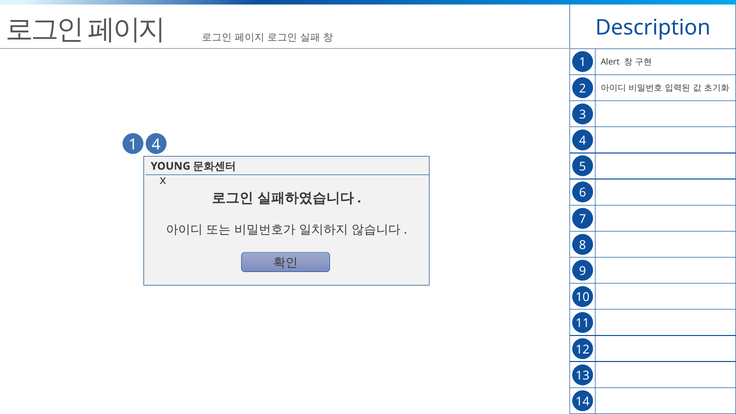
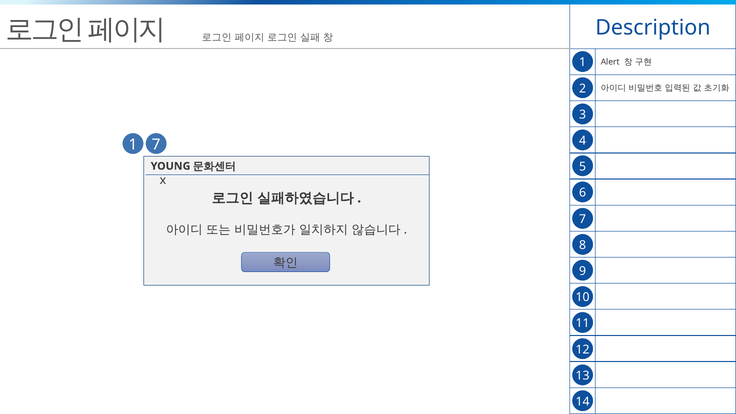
1 4: 4 -> 7 (156, 145)
